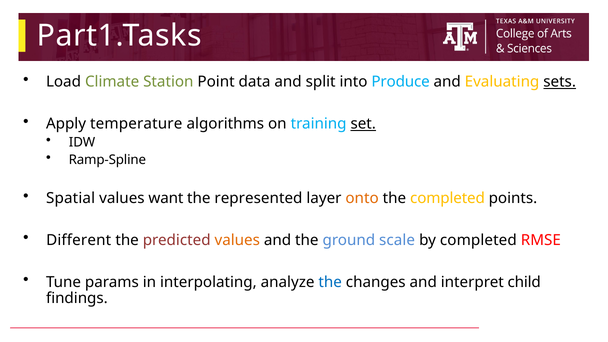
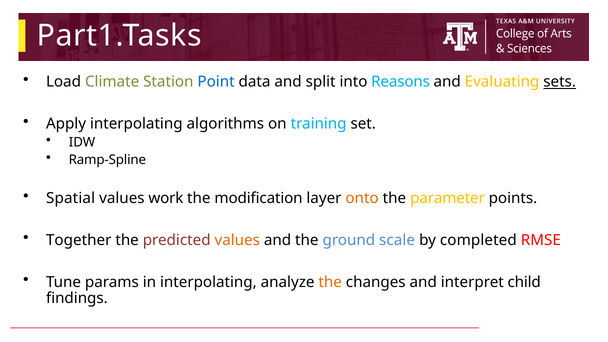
Point colour: black -> blue (216, 82)
Produce: Produce -> Reasons (401, 82)
Apply temperature: temperature -> interpolating (136, 124)
set underline: present -> none (363, 124)
want: want -> work (166, 198)
represented: represented -> modification (259, 198)
the completed: completed -> parameter (447, 198)
Different: Different -> Together (79, 240)
the colour: blue -> orange (330, 282)
